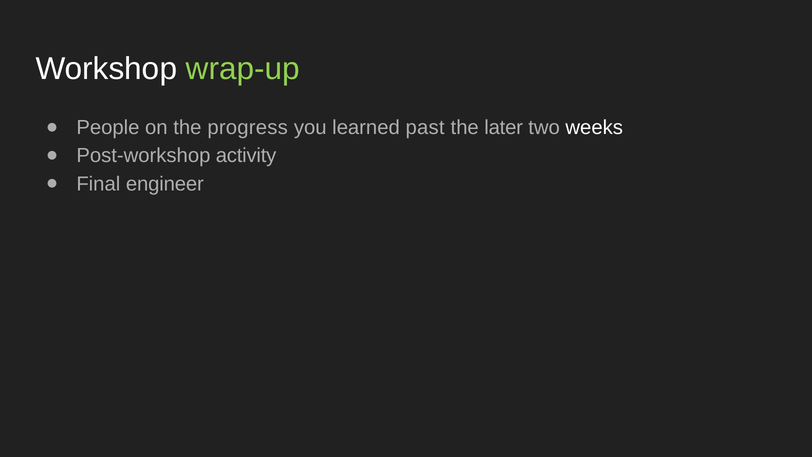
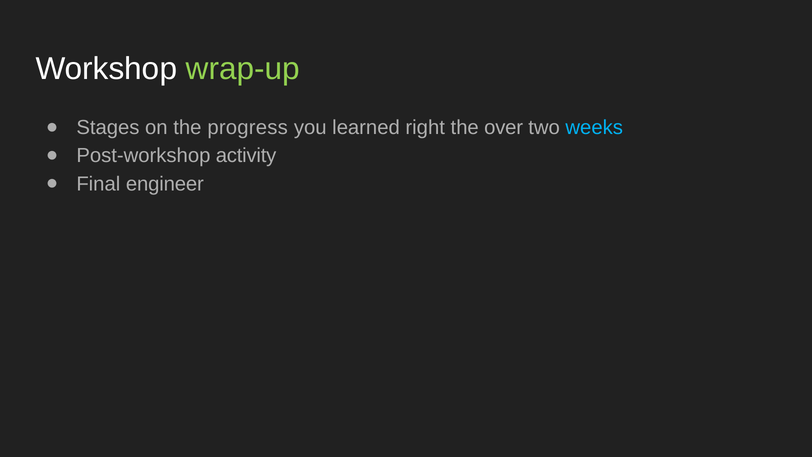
People: People -> Stages (108, 128)
past: past -> right (425, 128)
later: later -> over (504, 128)
weeks colour: white -> light blue (594, 128)
